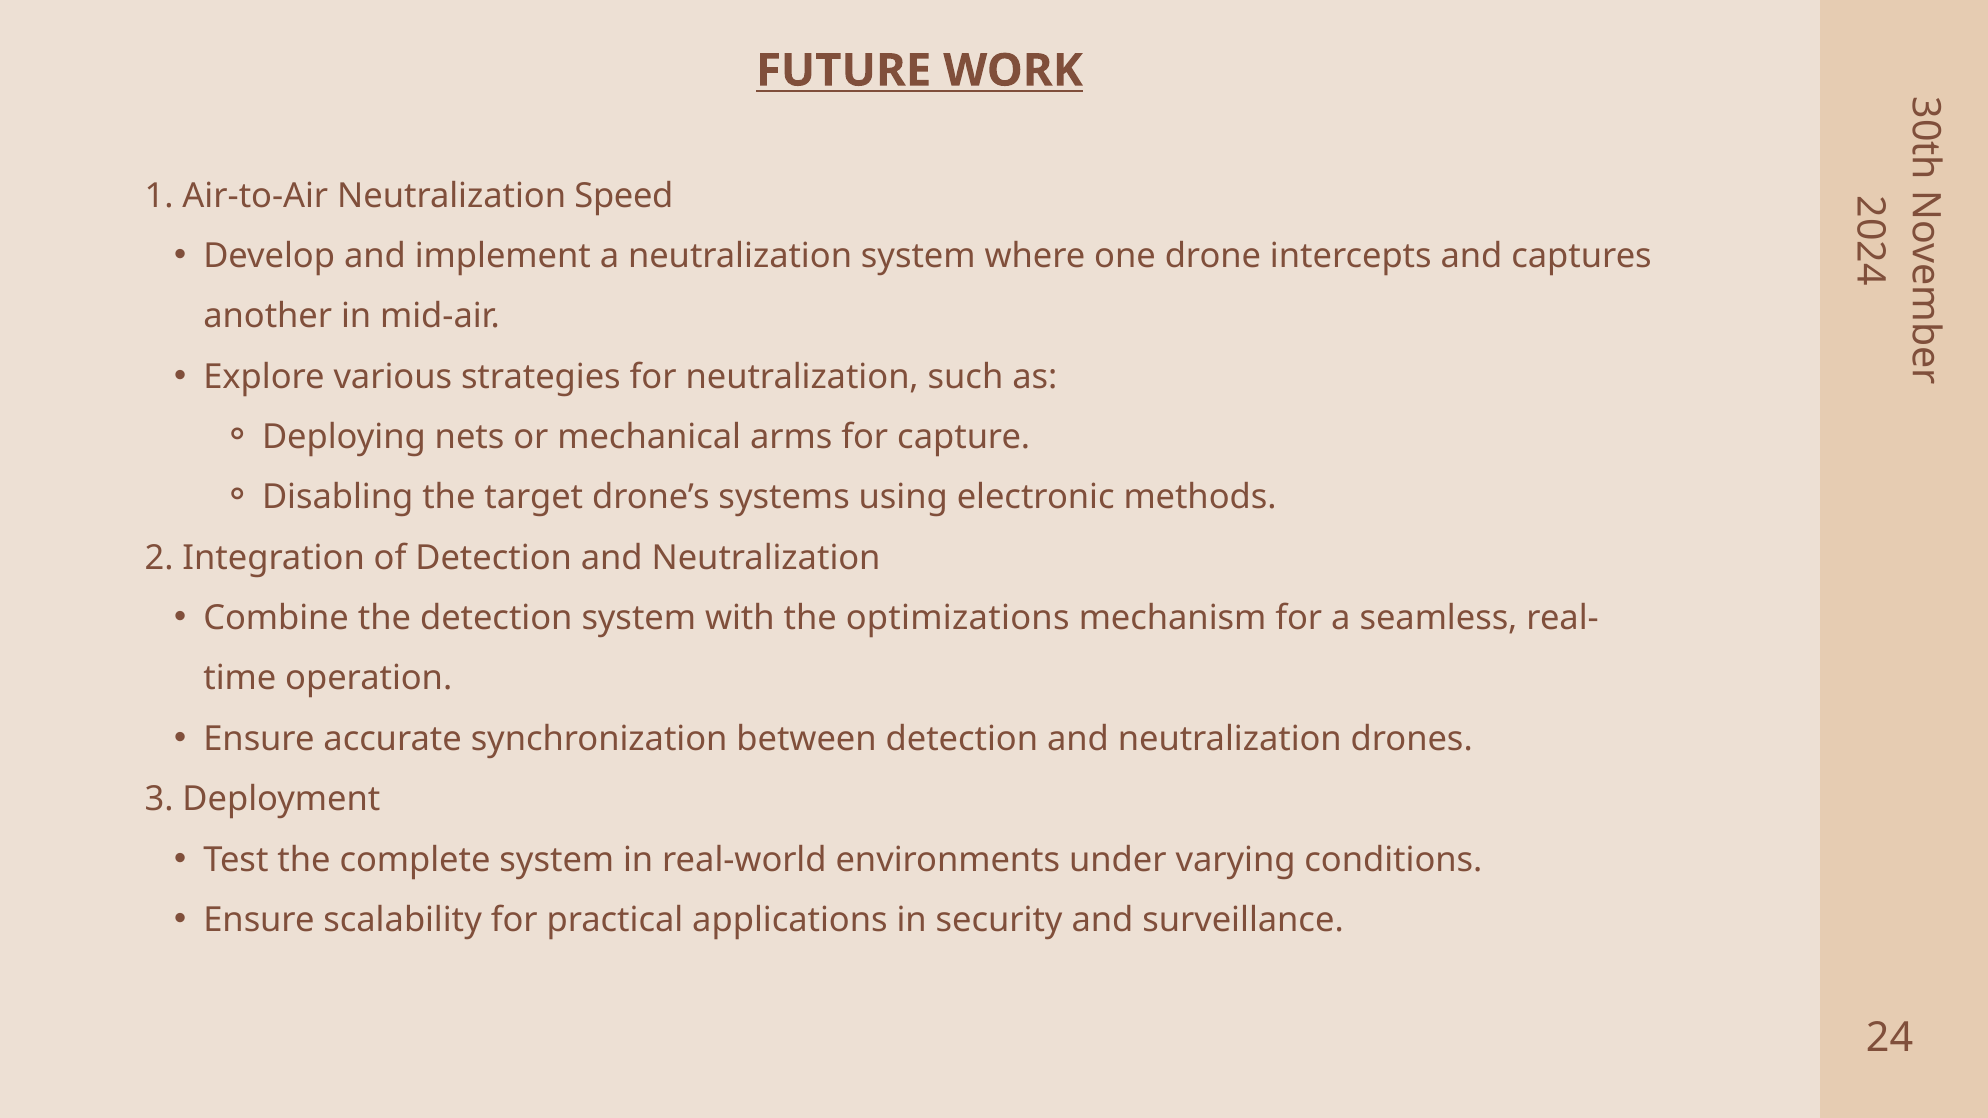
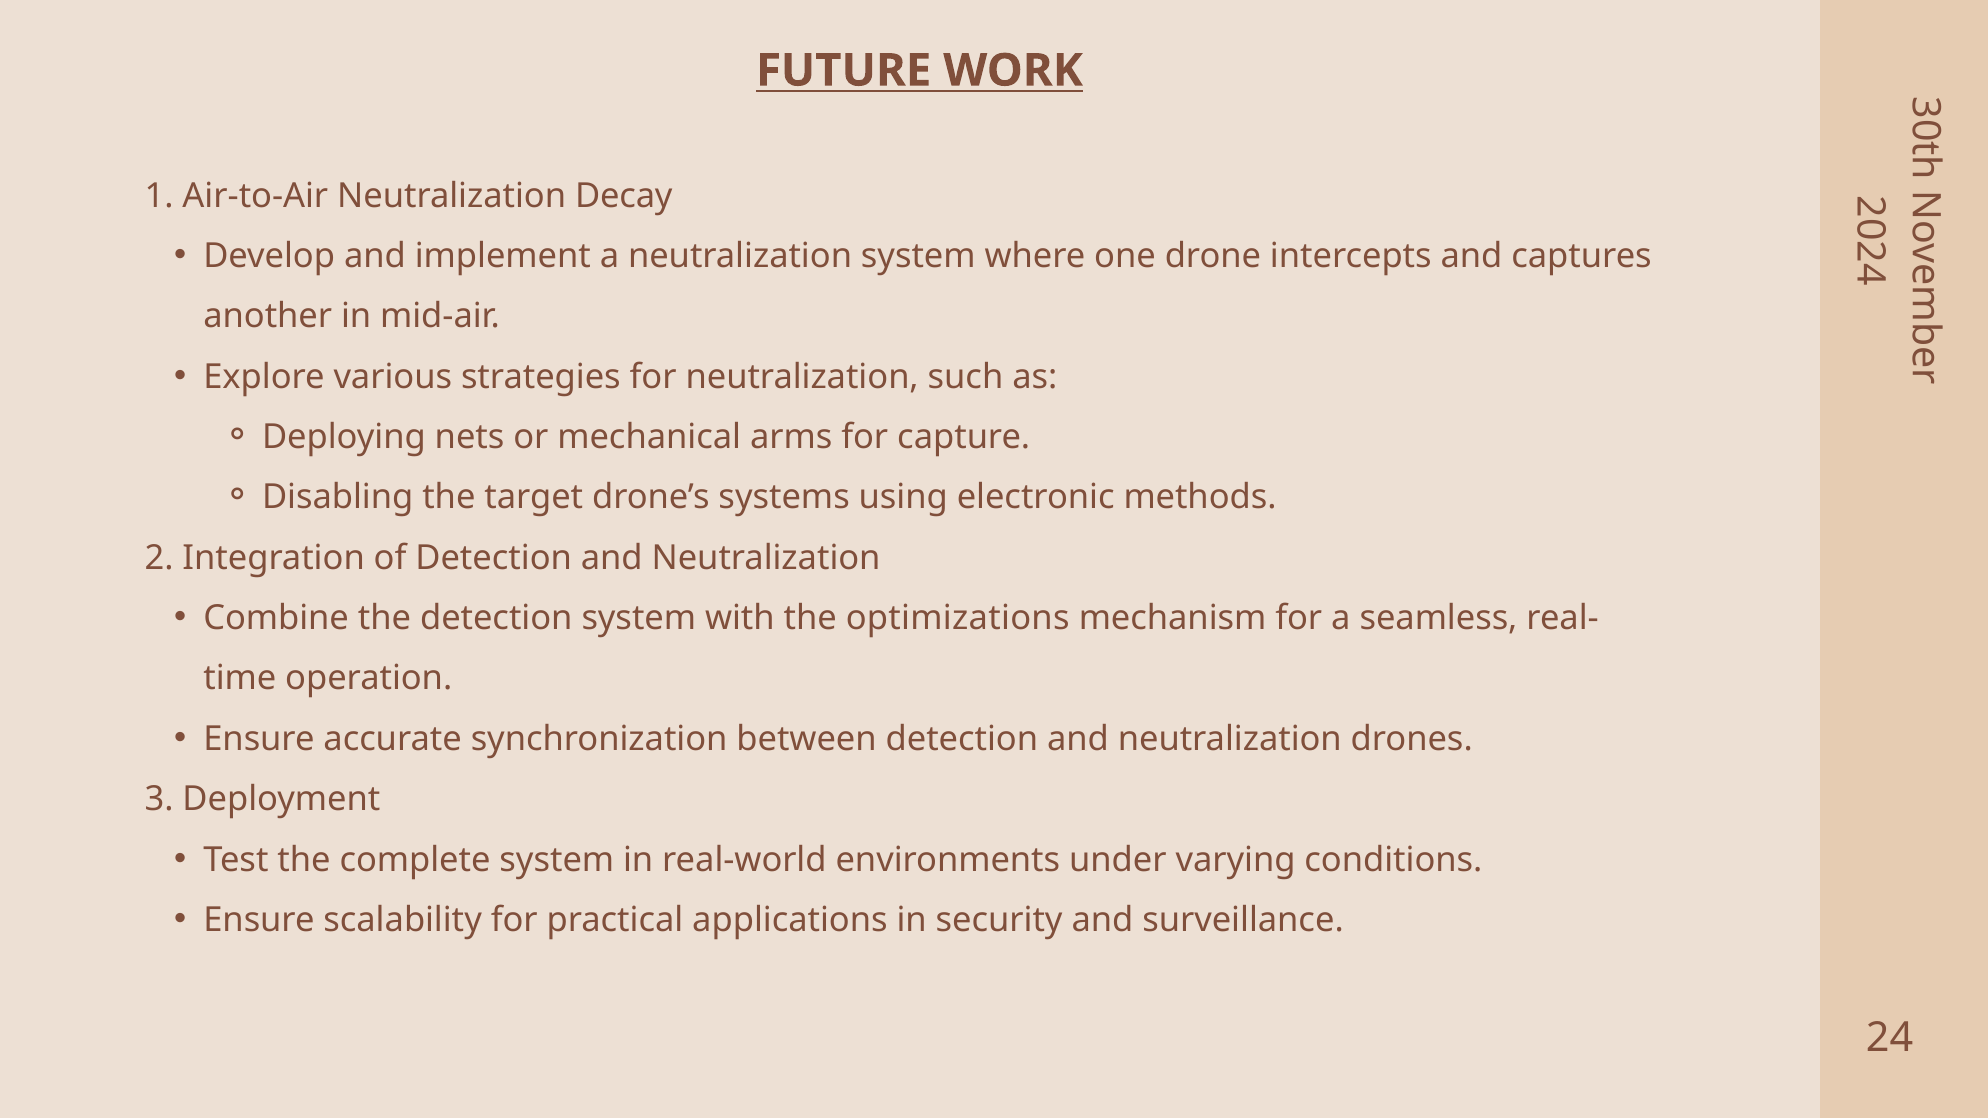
Speed: Speed -> Decay (624, 196)
